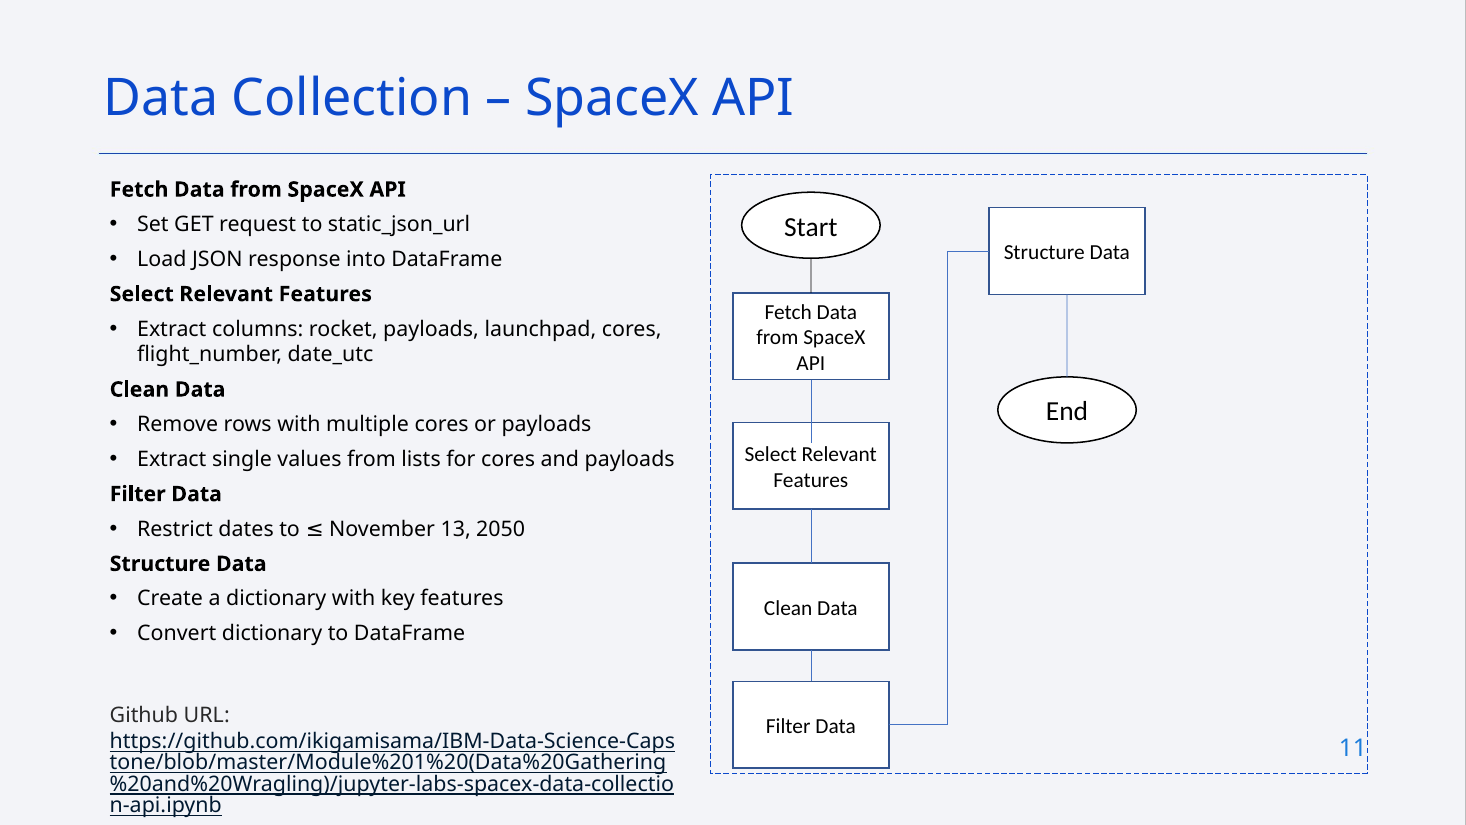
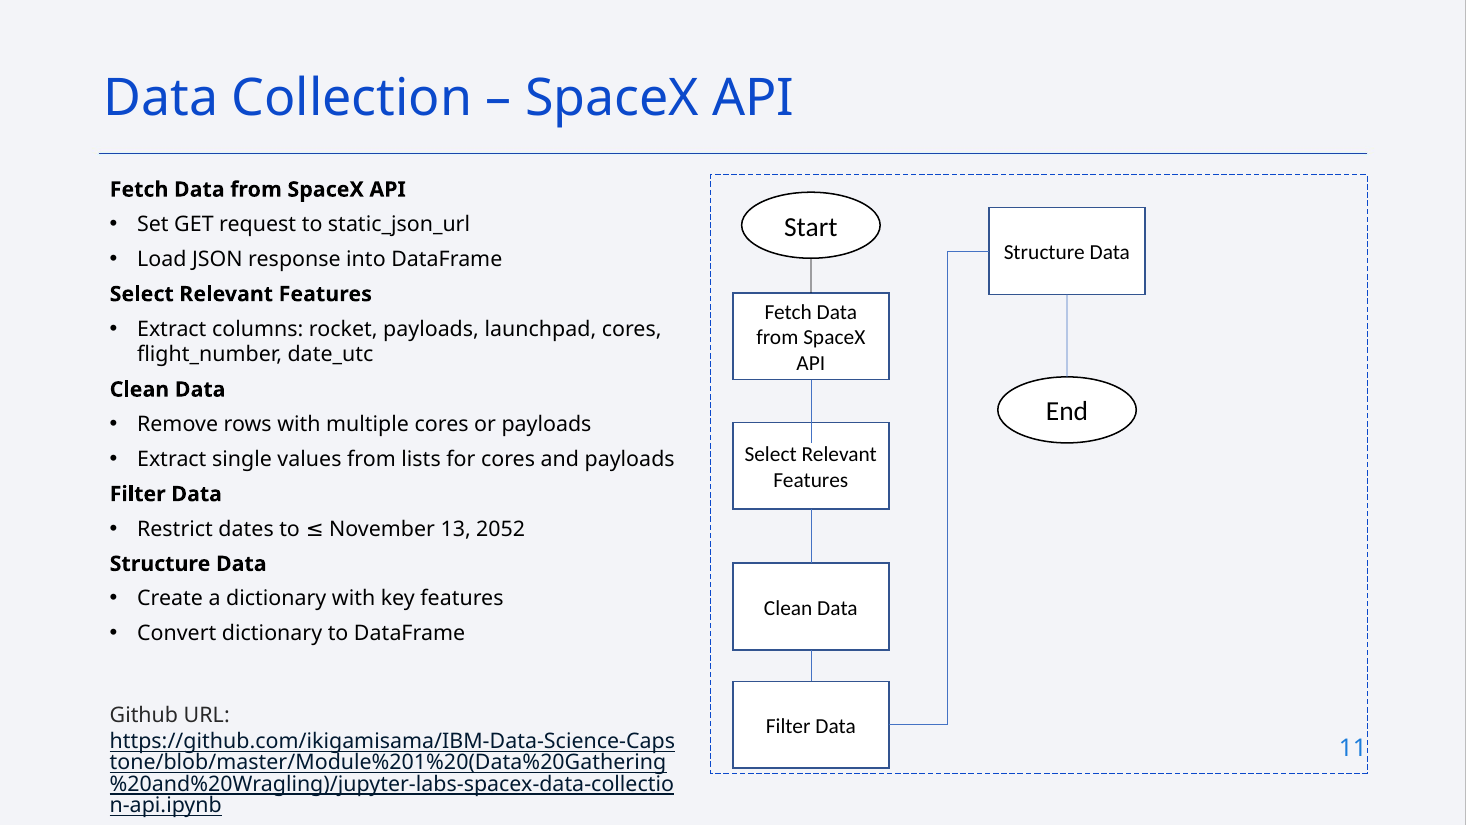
2050: 2050 -> 2052 (501, 529)
